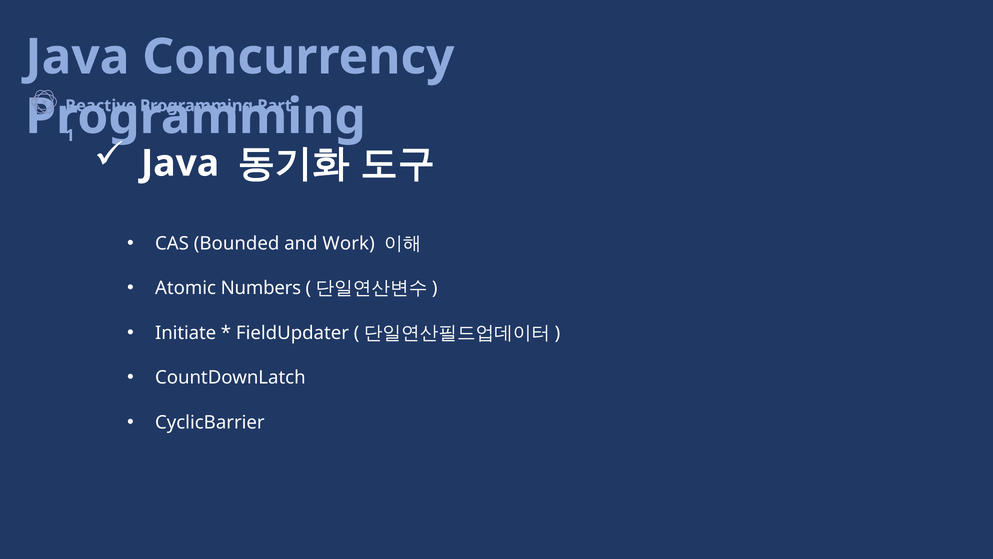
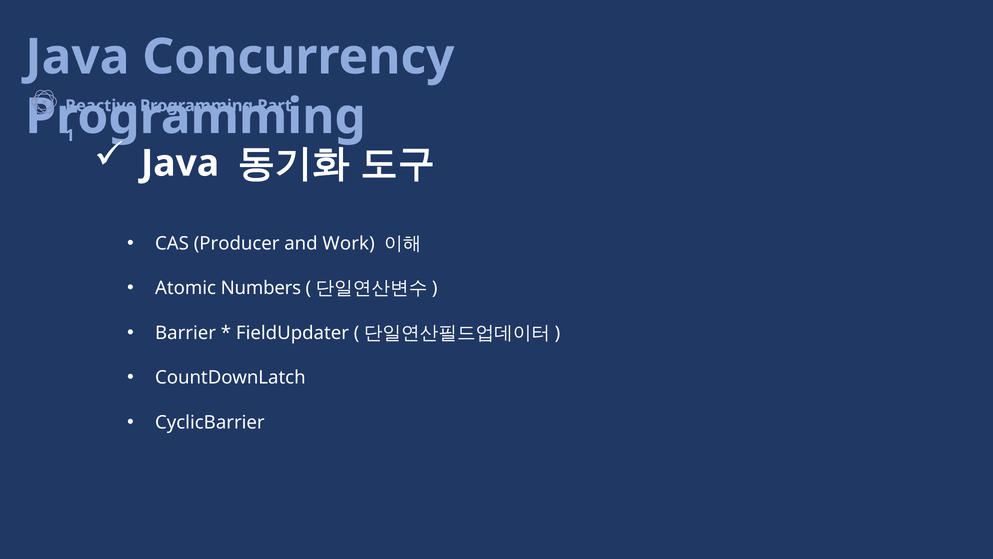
Bounded: Bounded -> Producer (237, 243)
Initiate: Initiate -> Barrier (186, 333)
